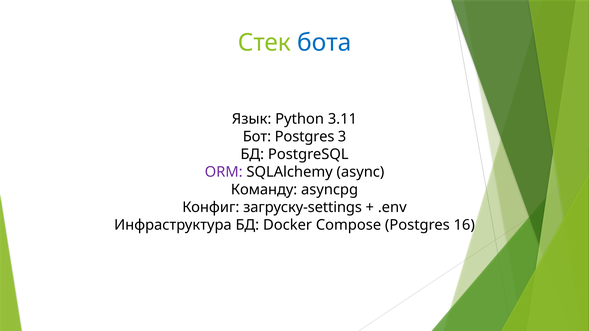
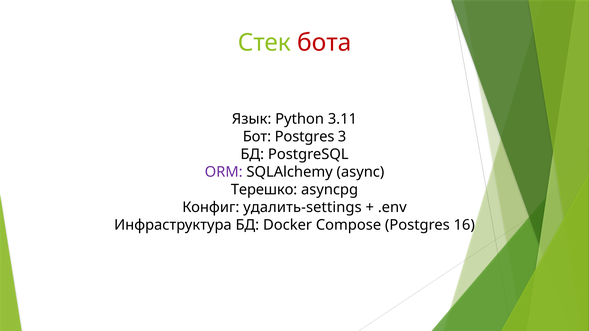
бота colour: blue -> red (324, 43)
Команду: Команду -> Терешко (264, 190)
загруску‑settings: загруску‑settings -> удалить‑settings (302, 207)
